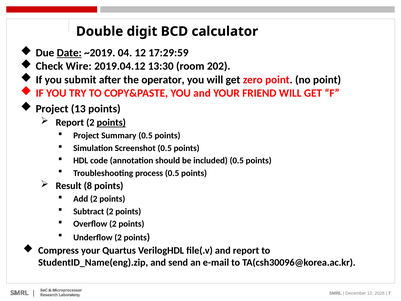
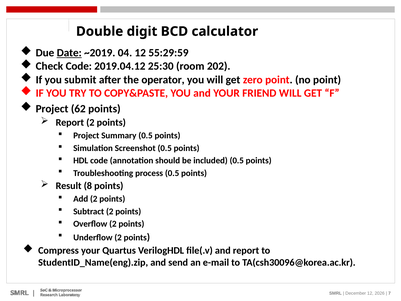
17:29:59: 17:29:59 -> 55:29:59 (168, 53)
Check Wire: Wire -> Code (79, 66)
13:30: 13:30 -> 25:30 (161, 66)
13: 13 -> 62 (78, 109)
points underline: present -> none (111, 123)
